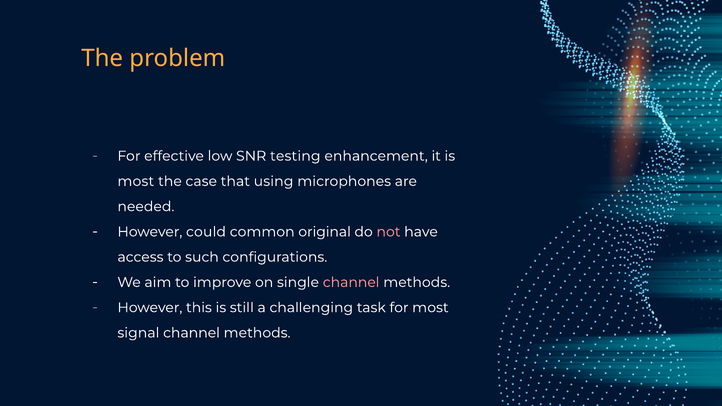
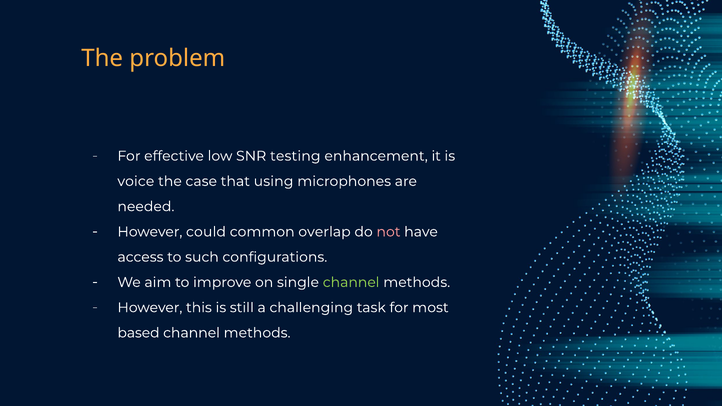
most: most -> voice (136, 181)
original: original -> overlap (324, 232)
channel colour: pink -> light green (351, 282)
signal: signal -> based (138, 333)
